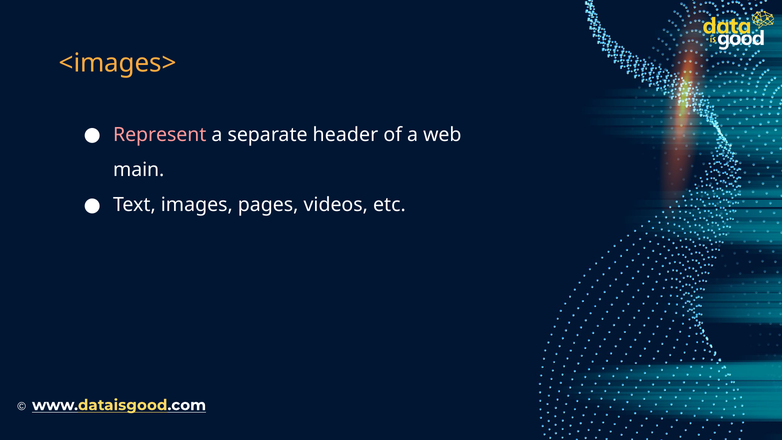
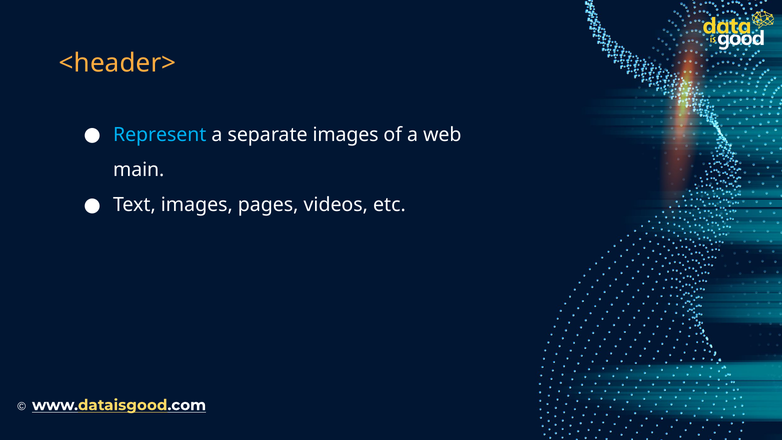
<images>: <images> -> <header> (118, 63)
Represent colour: pink -> light blue (160, 135)
separate header: header -> images (346, 135)
